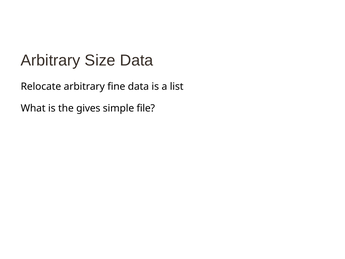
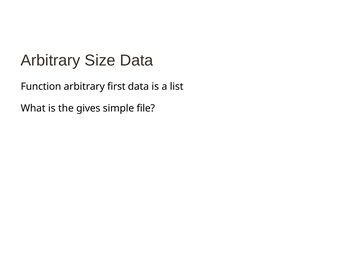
Relocate: Relocate -> Function (41, 86)
fine: fine -> first (116, 86)
